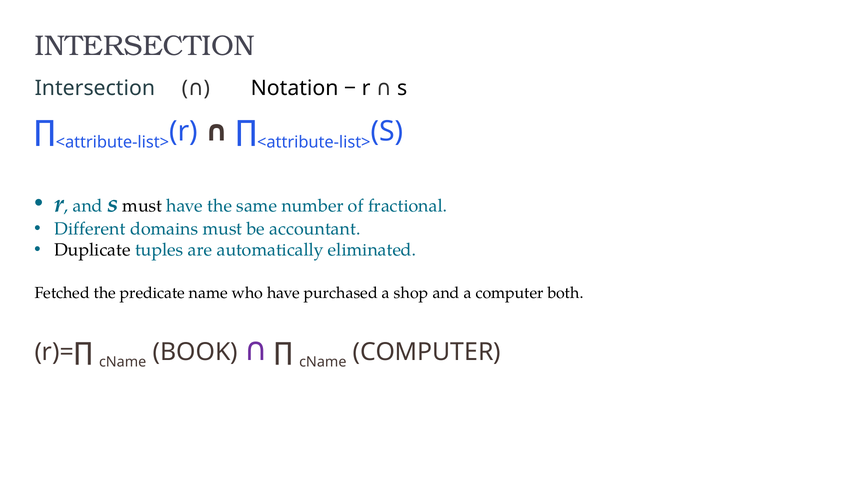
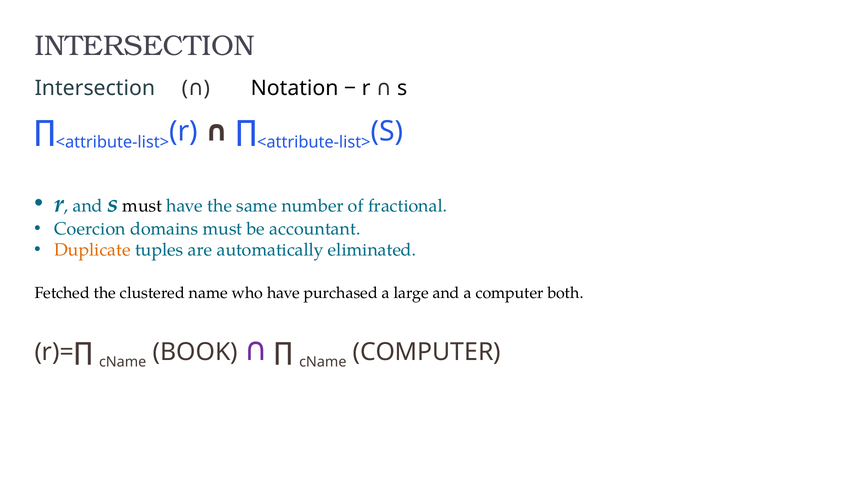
Different: Different -> Coercion (90, 229)
Duplicate colour: black -> orange (92, 250)
predicate: predicate -> clustered (152, 293)
shop: shop -> large (411, 293)
